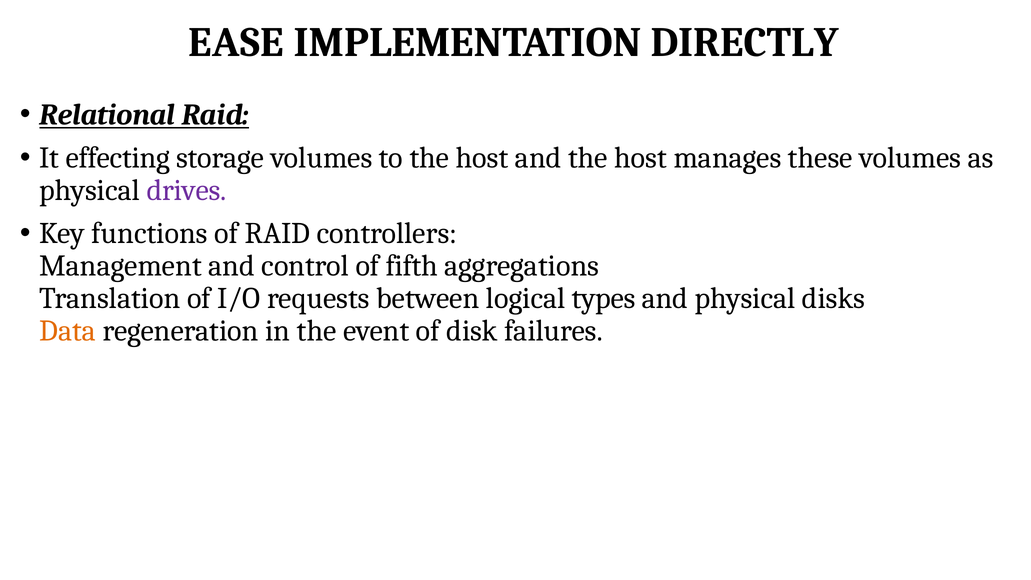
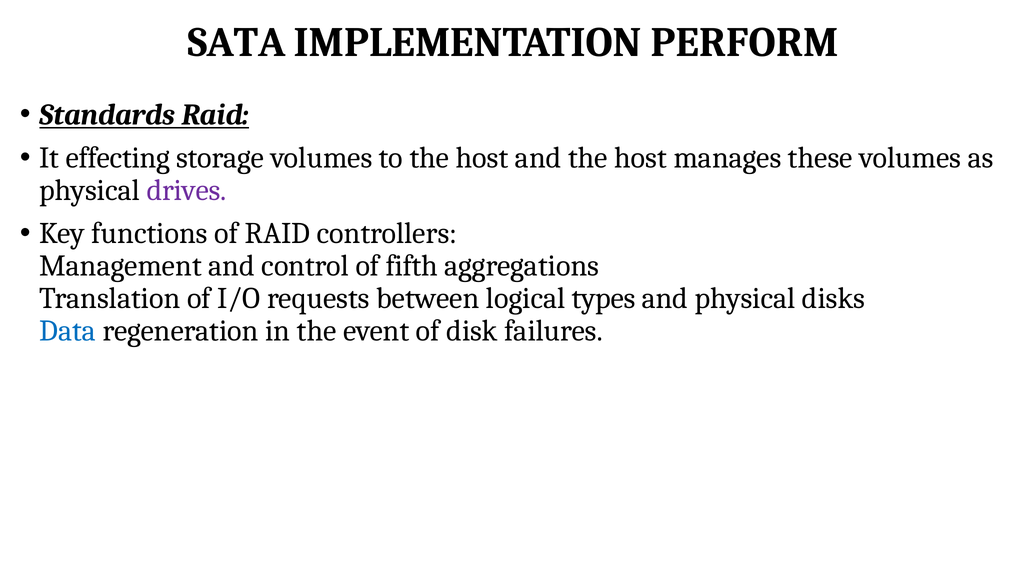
EASE: EASE -> SATA (236, 42)
DIRECTLY: DIRECTLY -> PERFORM (745, 42)
Relational: Relational -> Standards (107, 115)
Data colour: orange -> blue (68, 331)
